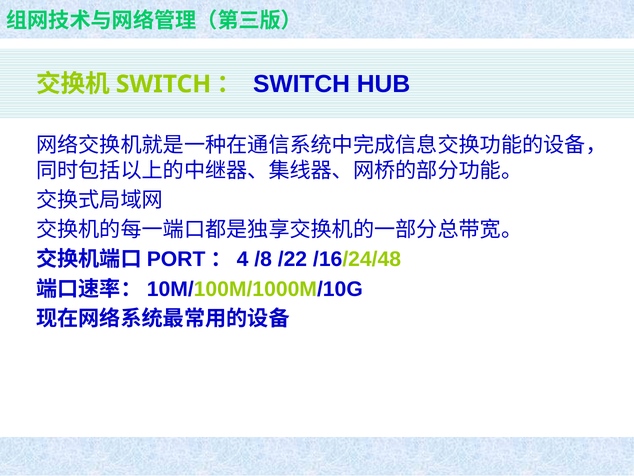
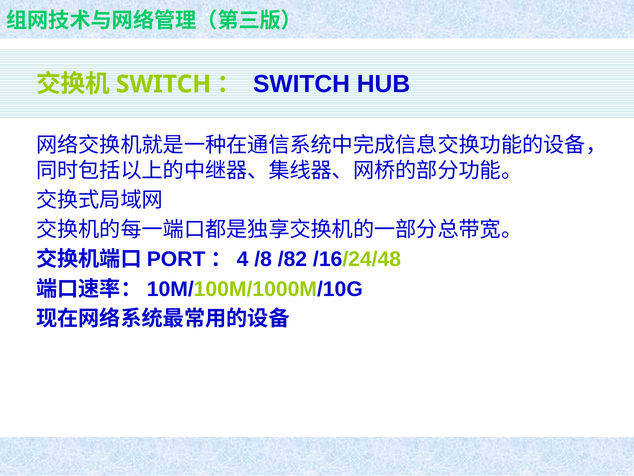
/22: /22 -> /82 (292, 259)
